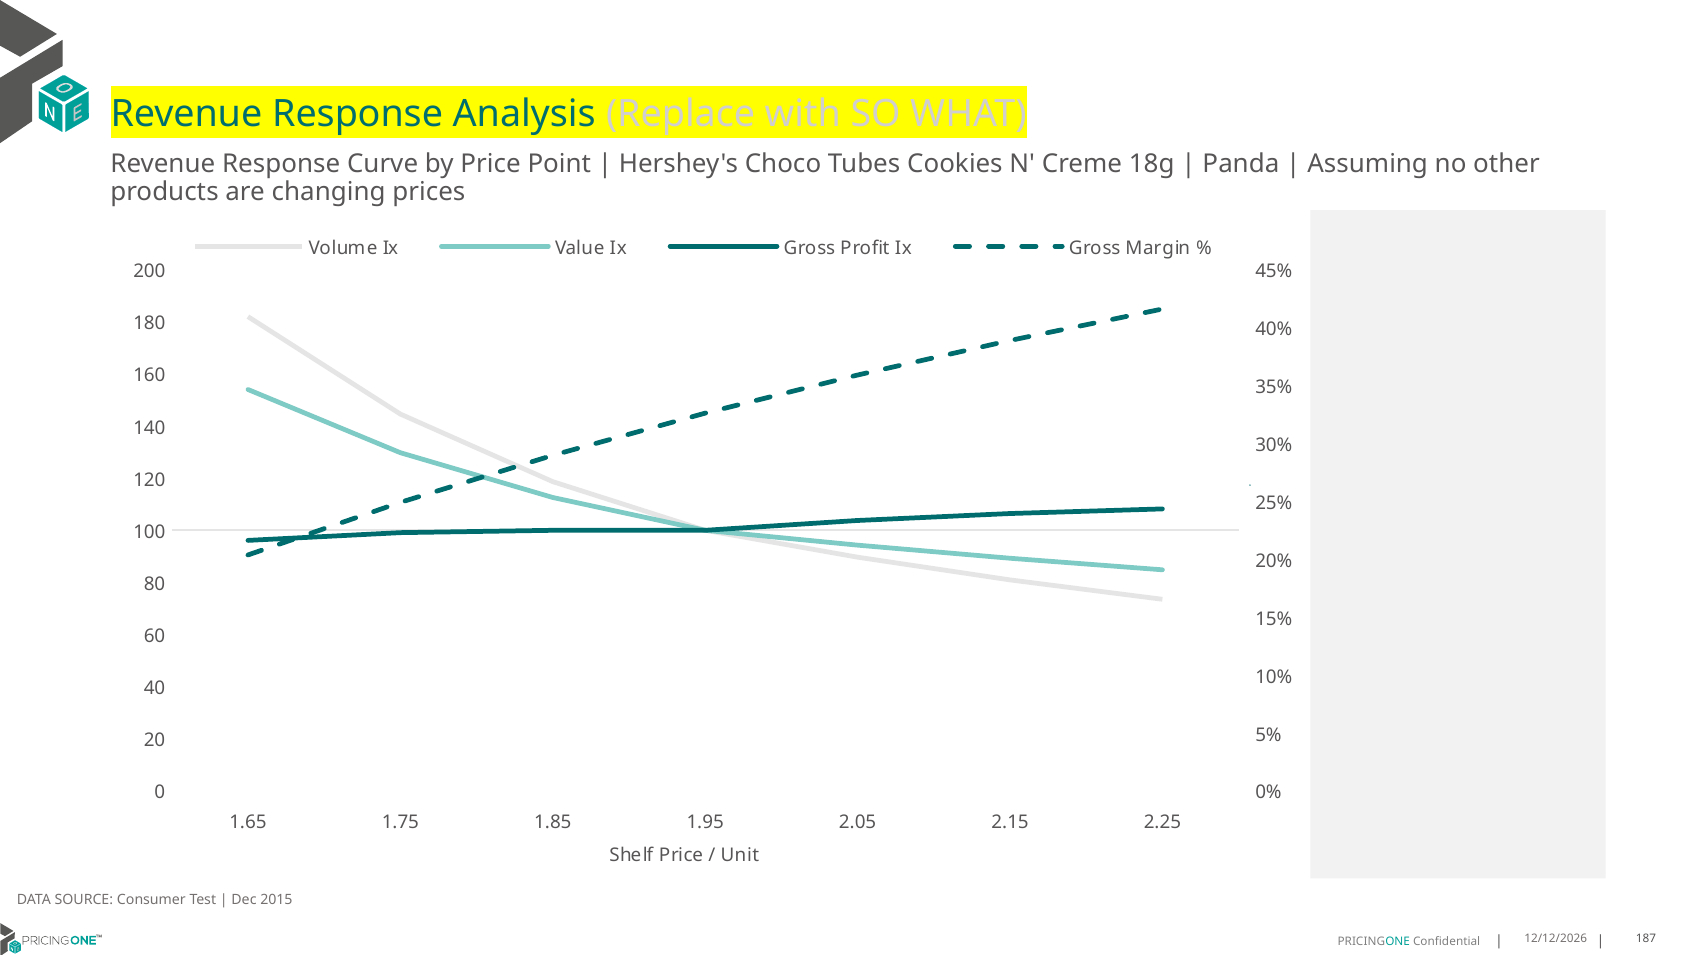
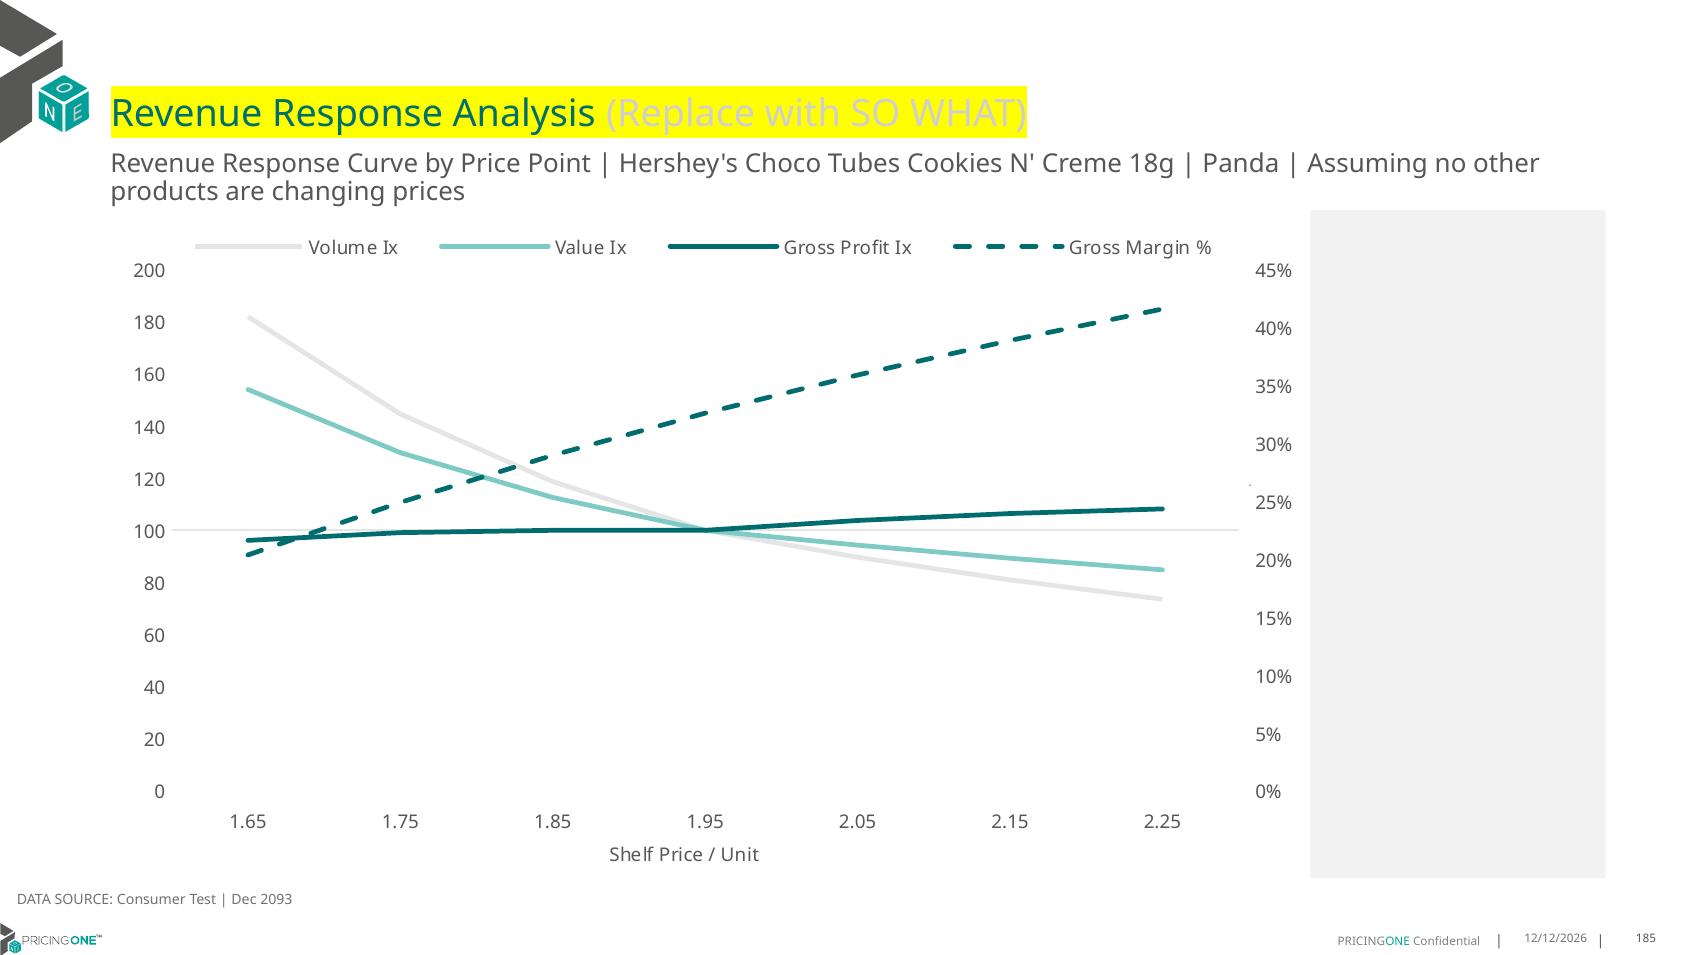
2015: 2015 -> 2093 (276, 900)
187: 187 -> 185 (1646, 939)
